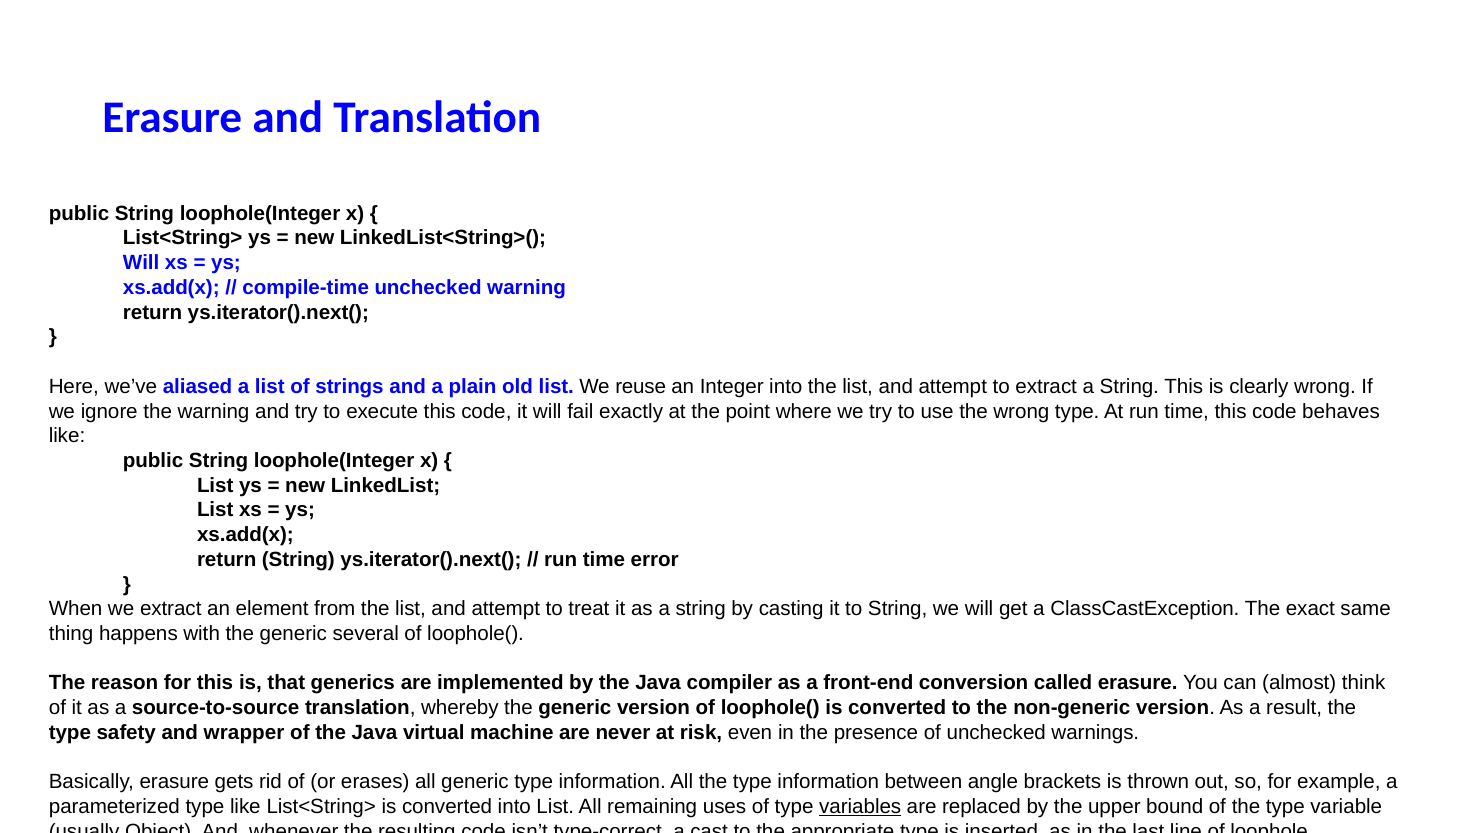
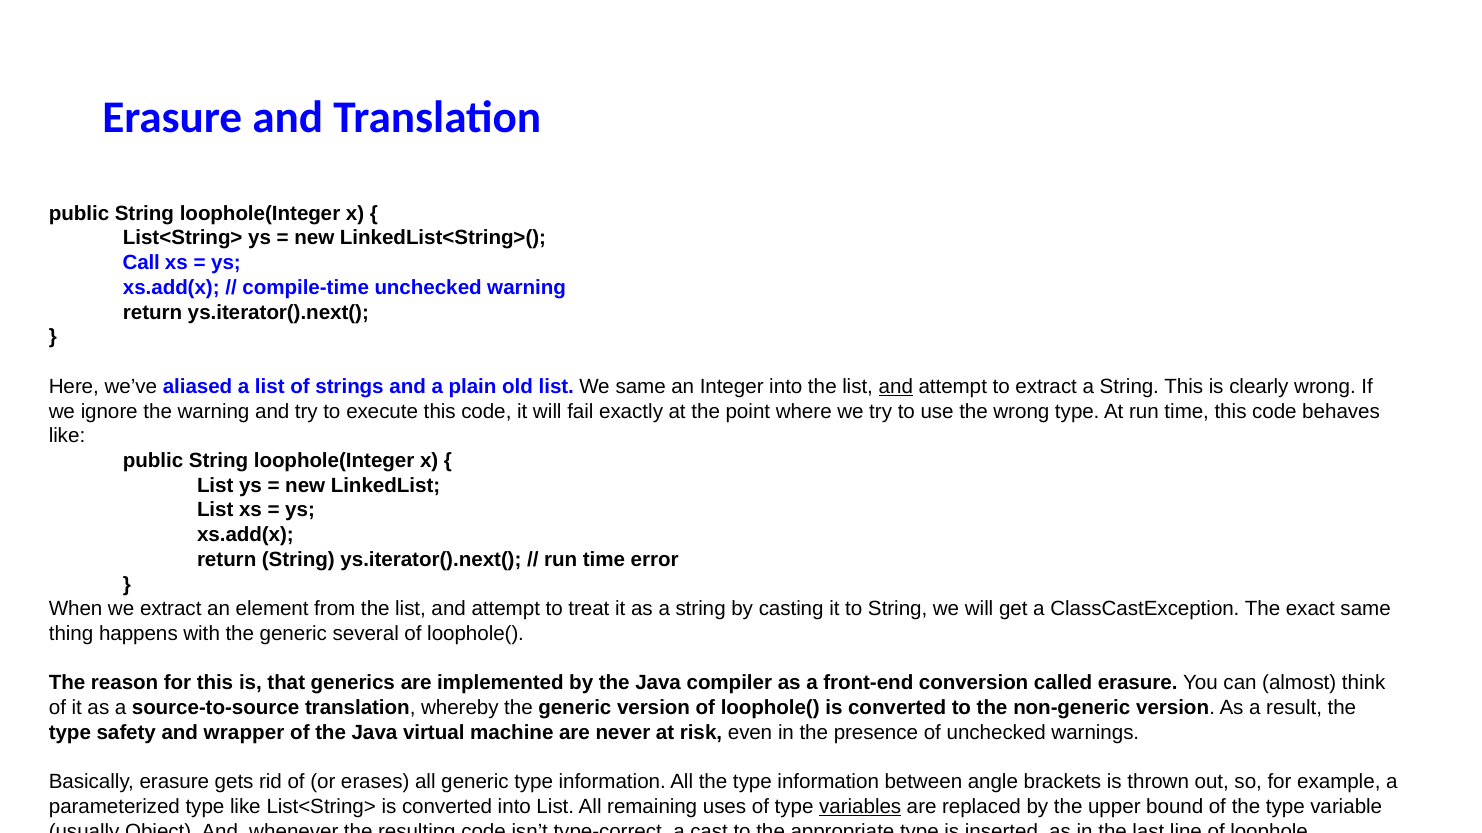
Will: Will -> Call (141, 263)
We reuse: reuse -> same (641, 387)
and underline: none -> present (896, 387)
